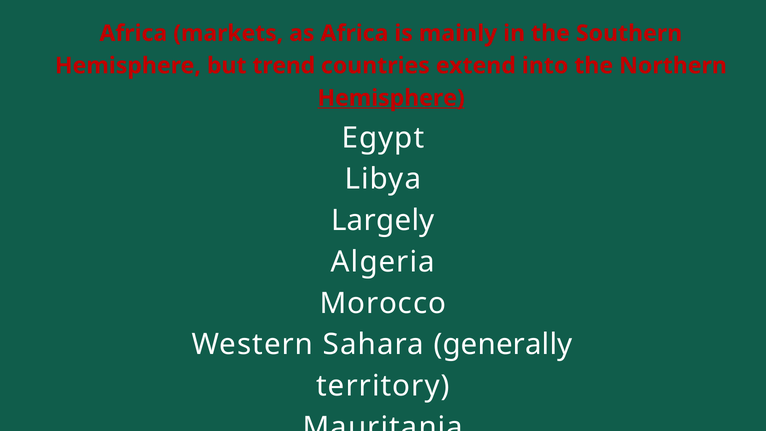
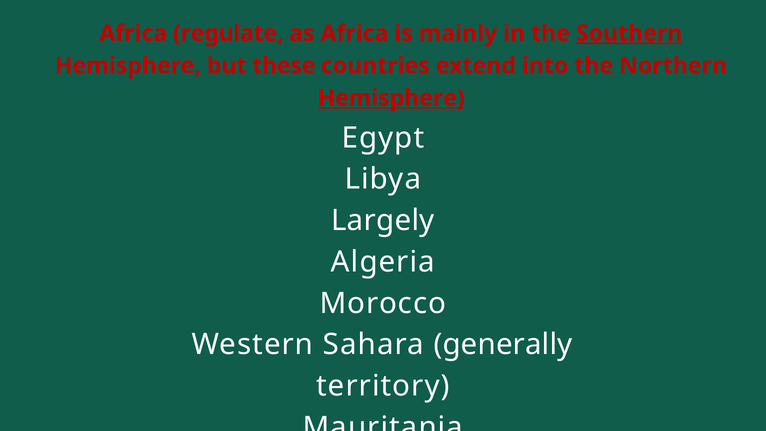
markets: markets -> regulate (228, 33)
Southern underline: none -> present (629, 33)
trend: trend -> these (284, 66)
